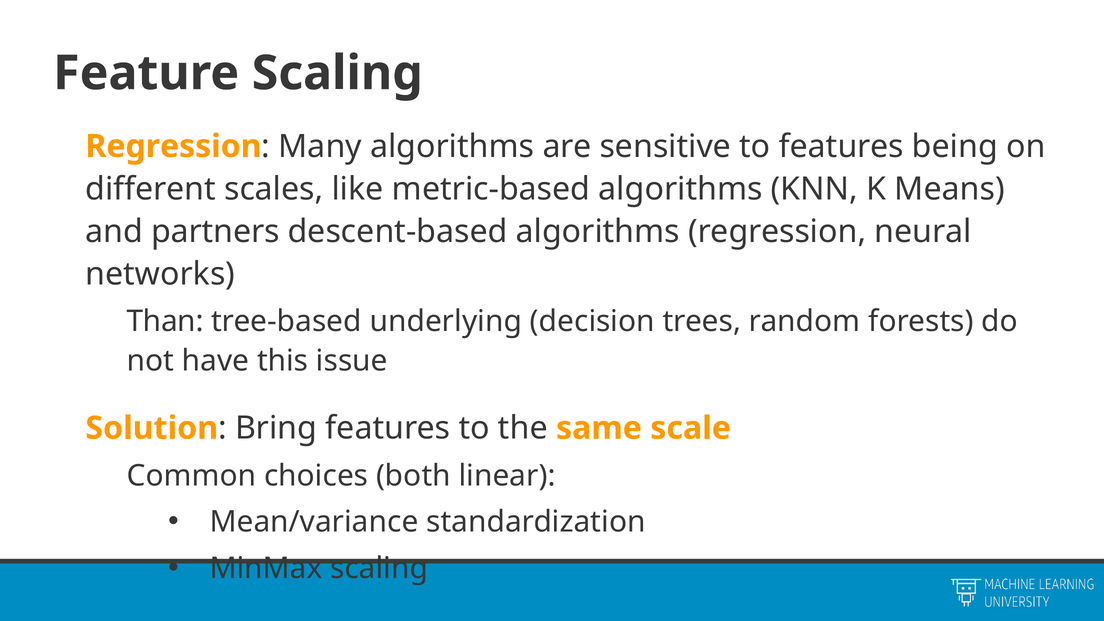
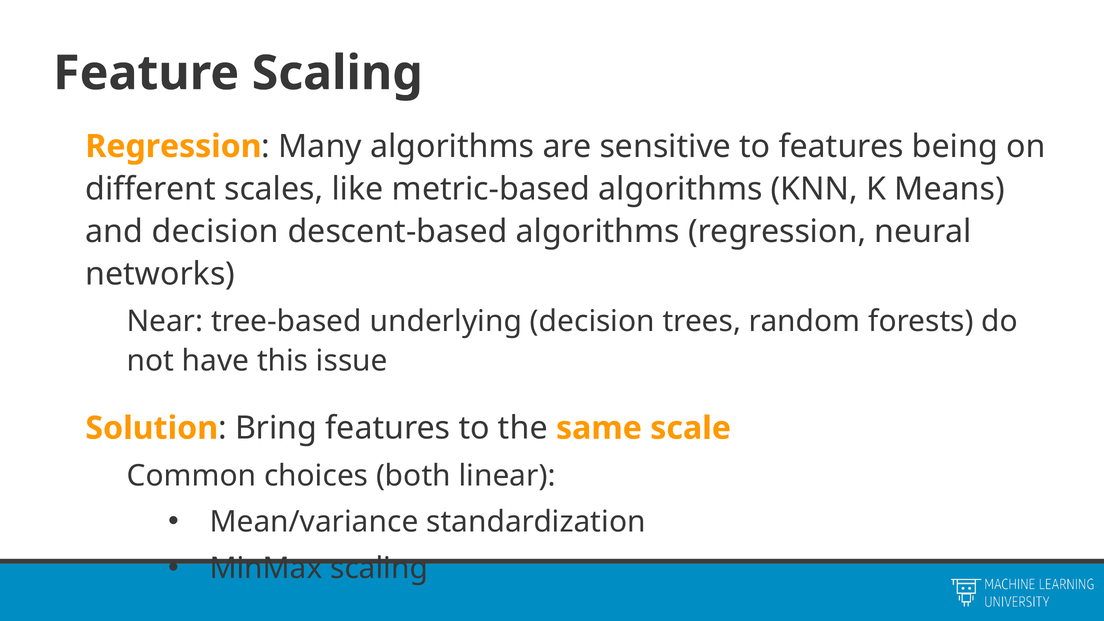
and partners: partners -> decision (215, 231)
Than: Than -> Near (165, 322)
